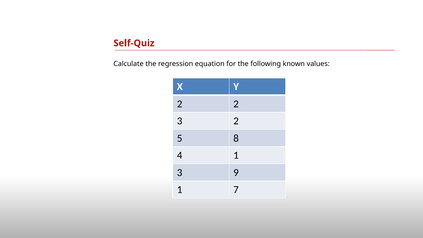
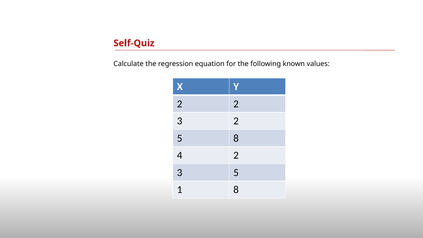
4 1: 1 -> 2 (236, 155)
3 9: 9 -> 5 (236, 173)
1 7: 7 -> 8 (236, 190)
